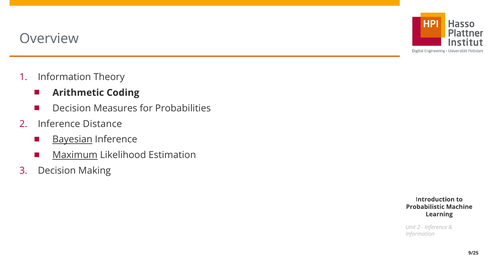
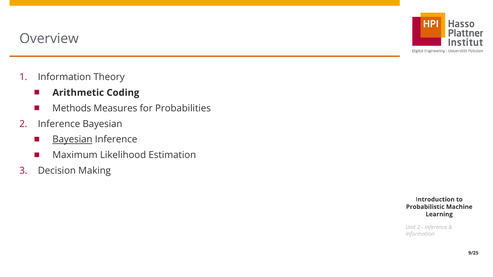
Decision: Decision -> Methods (72, 108)
Inference Distance: Distance -> Bayesian (102, 124)
Maximum underline: present -> none (75, 155)
